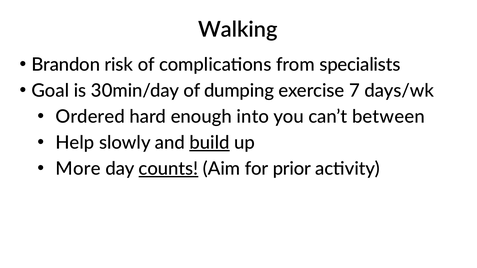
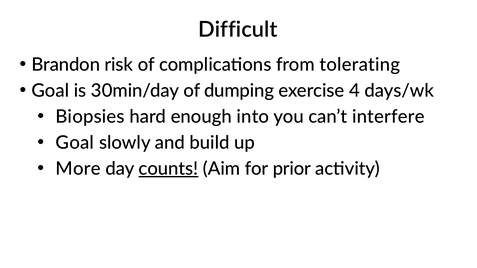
Walking: Walking -> Difficult (238, 30)
specialists: specialists -> tolerating (360, 65)
7: 7 -> 4 (354, 91)
Ordered: Ordered -> Biopsies (90, 117)
between: between -> interfere (388, 117)
Help: Help -> Goal (75, 143)
build underline: present -> none (210, 143)
